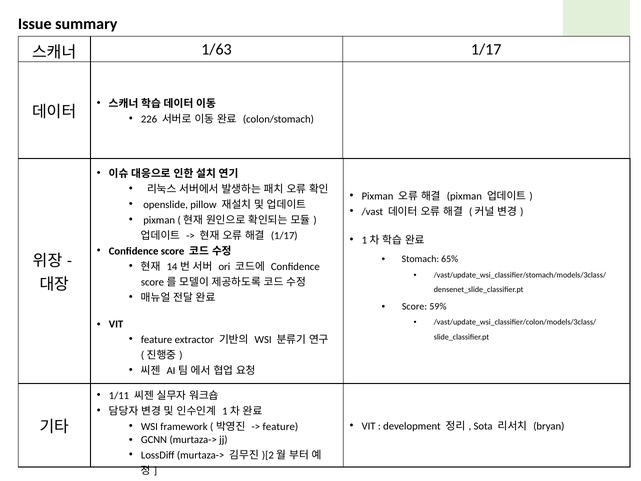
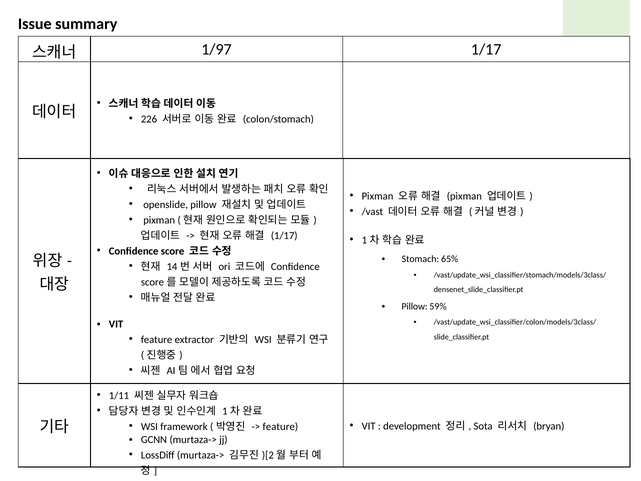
1/63: 1/63 -> 1/97 (216, 49)
Score: Score -> Pillow (415, 306)
